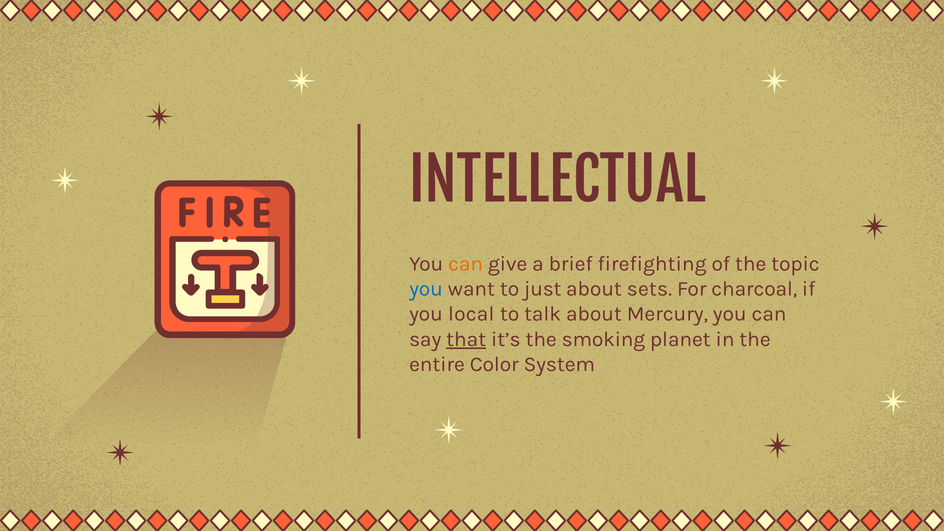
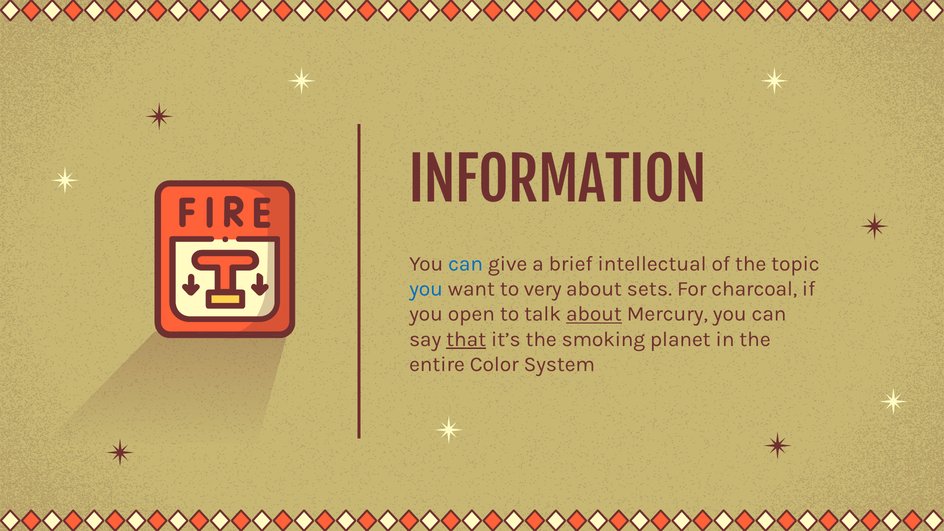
INTELLECTUAL: INTELLECTUAL -> INFORMATION (558, 182)
can colour: orange -> blue (466, 264)
firefighting: firefighting -> intellectual (652, 264)
just: just -> very (543, 289)
local: local -> open (471, 314)
about underline: none -> present (594, 314)
